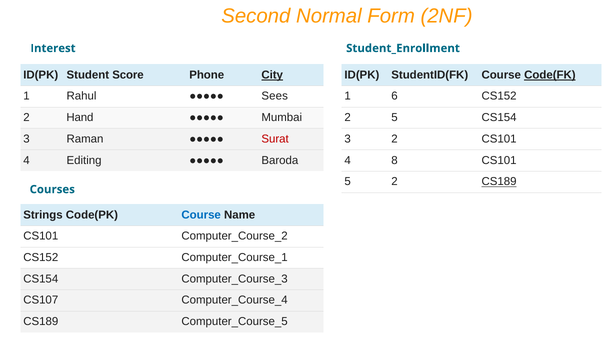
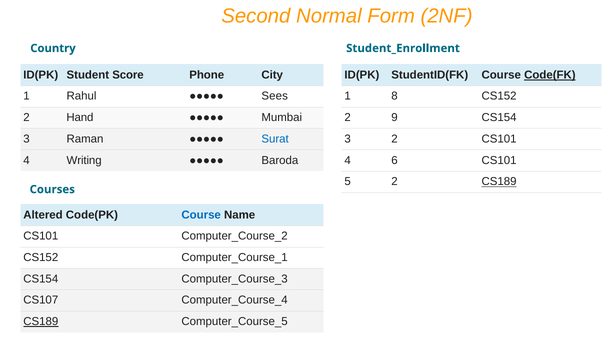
Interest: Interest -> Country (53, 48)
City underline: present -> none (272, 75)
6: 6 -> 8 (395, 96)
2 5: 5 -> 9 (395, 117)
Surat colour: red -> blue (275, 139)
Editing: Editing -> Writing (84, 160)
8: 8 -> 6 (395, 160)
Strings: Strings -> Altered (43, 215)
CS189 underline: none -> present (41, 321)
